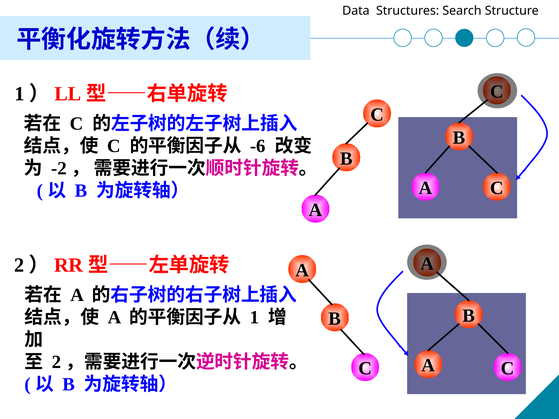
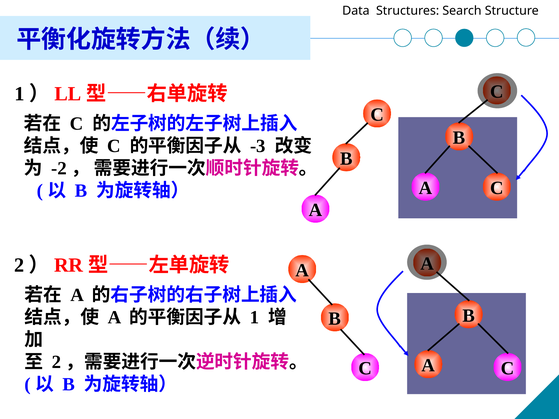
-6: -6 -> -3 (258, 146)
